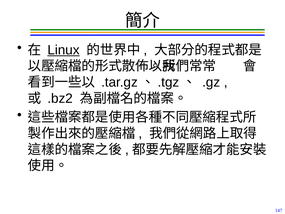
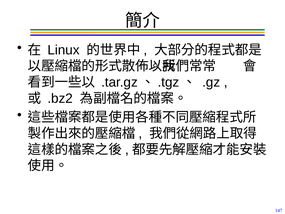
Linux underline: present -> none (64, 50)
